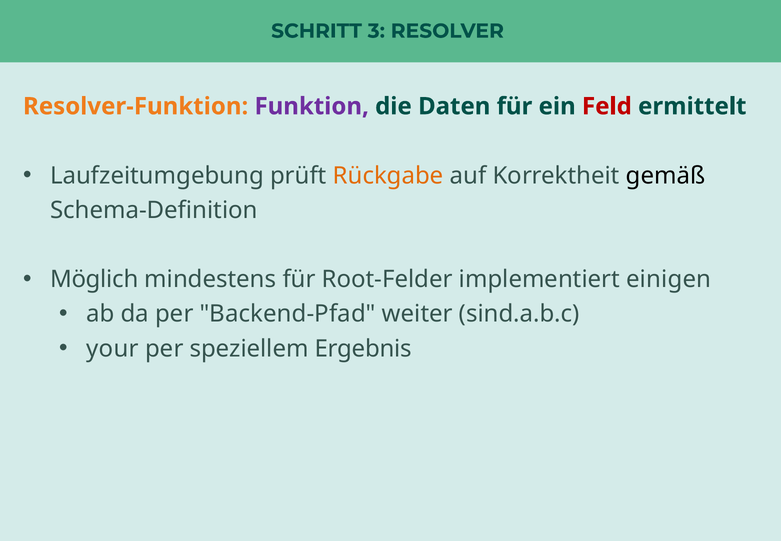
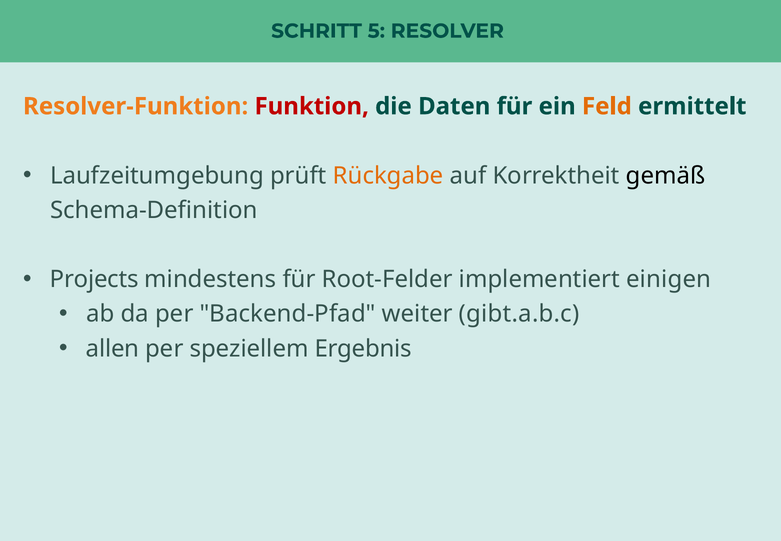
3: 3 -> 5 (376, 31)
Funktion colour: purple -> red (312, 106)
Feld colour: red -> orange (607, 106)
Möglich: Möglich -> Projects (94, 279)
sind.a.b.c: sind.a.b.c -> gibt.a.b.c (519, 314)
your: your -> allen (113, 348)
